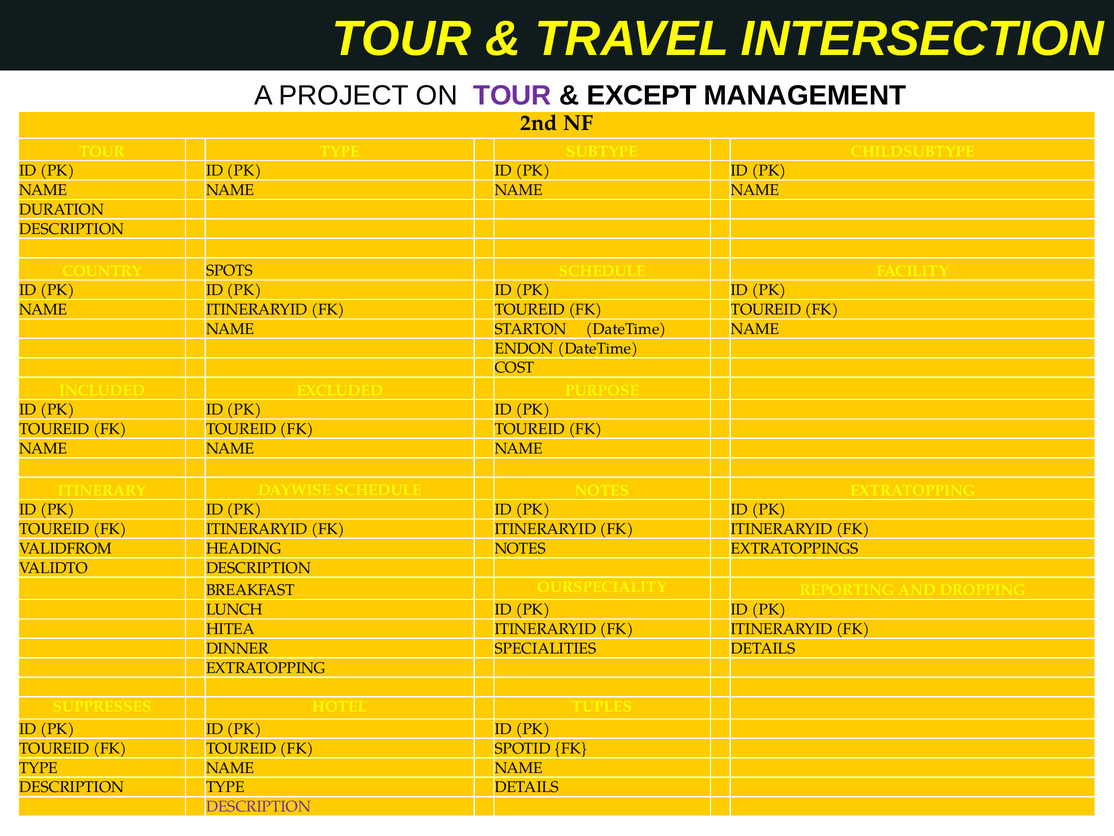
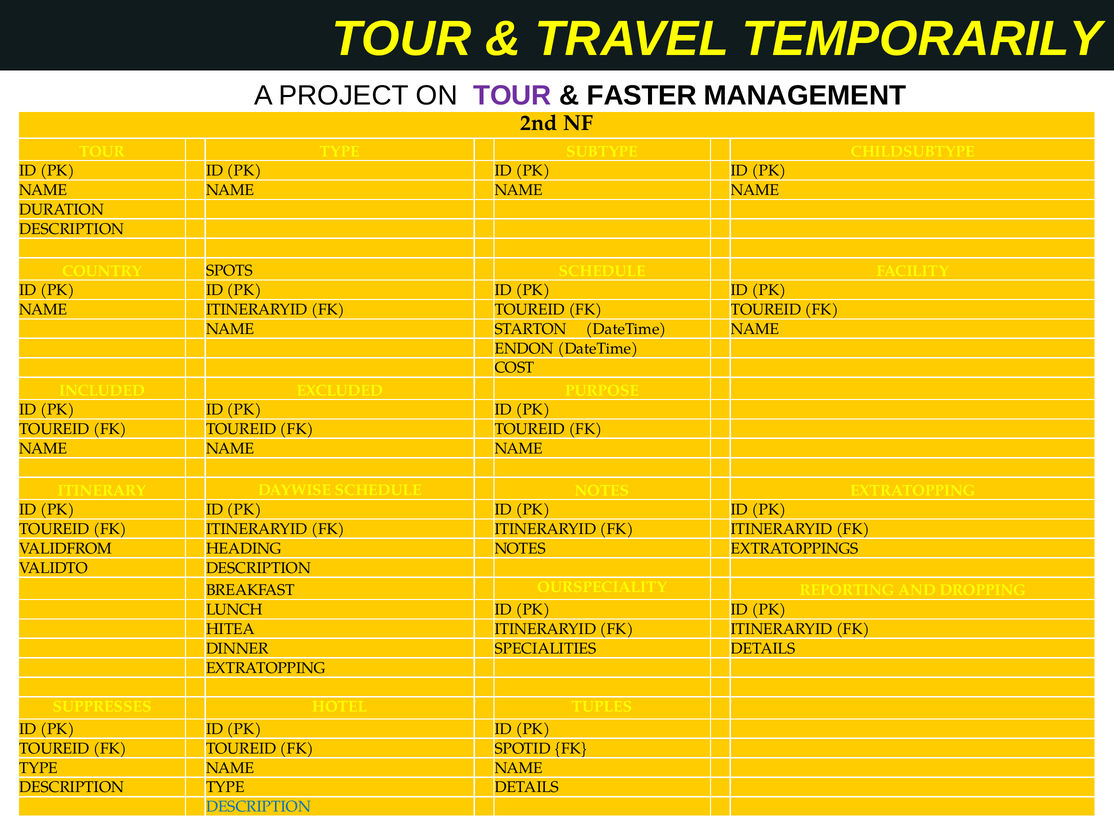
INTERSECTION: INTERSECTION -> TEMPORARILY (922, 39)
EXCEPT: EXCEPT -> FASTER (642, 95)
DESCRIPTION colour: purple -> blue (259, 806)
